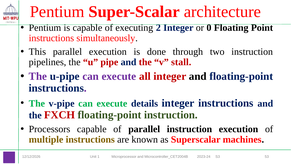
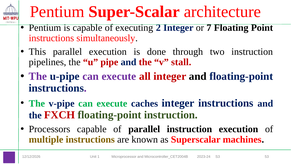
0: 0 -> 7 (209, 28)
details: details -> caches (145, 103)
